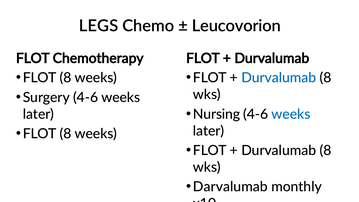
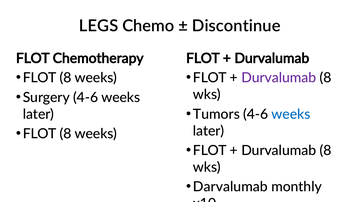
Leucovorion: Leucovorion -> Discontinue (236, 26)
Durvalumab colour: blue -> purple (279, 78)
Nursing: Nursing -> Tumors (216, 114)
